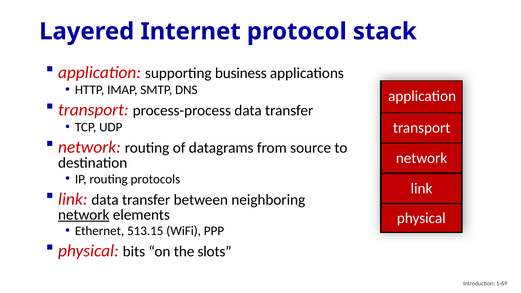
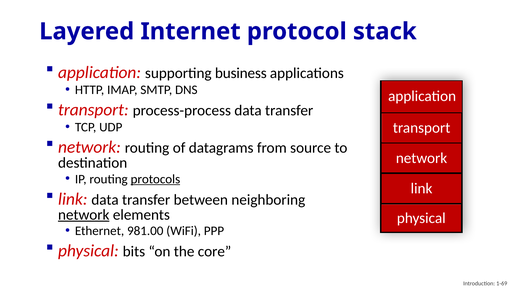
protocols underline: none -> present (155, 179)
513.15: 513.15 -> 981.00 (145, 231)
slots: slots -> core (215, 252)
